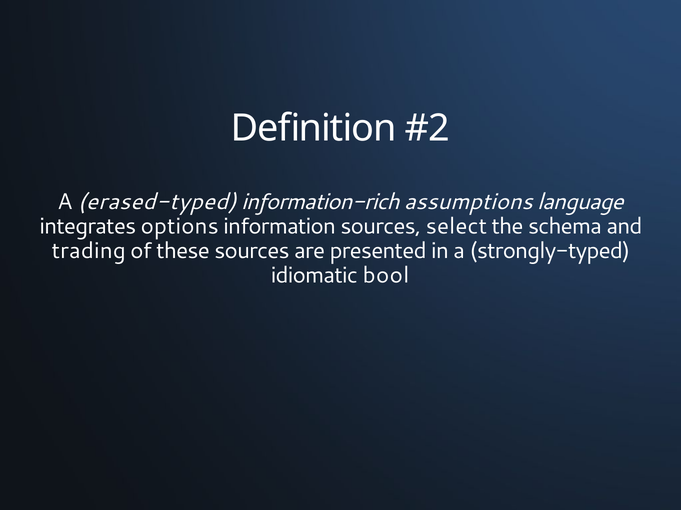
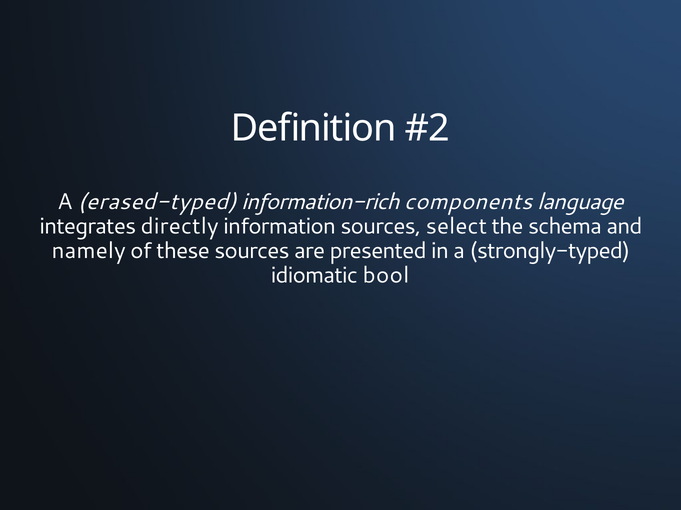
assumptions: assumptions -> components (468, 202)
options: options -> directly (180, 226)
trading: trading -> namely (89, 251)
